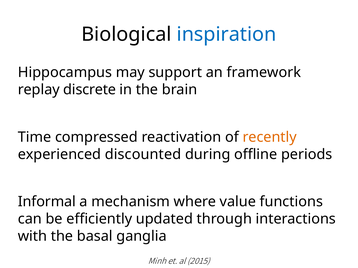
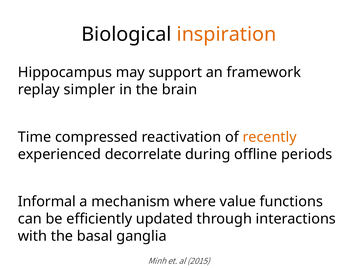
inspiration colour: blue -> orange (227, 34)
discrete: discrete -> simpler (90, 90)
discounted: discounted -> decorrelate (143, 155)
